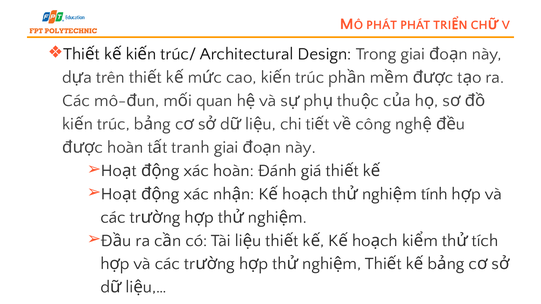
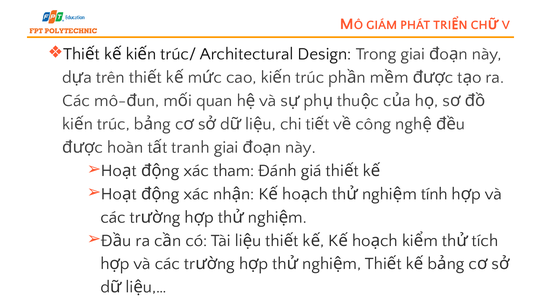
PHÁT: PHÁT -> GIÁM (382, 25)
xác hoàn: hoàn -> tham (234, 171)
